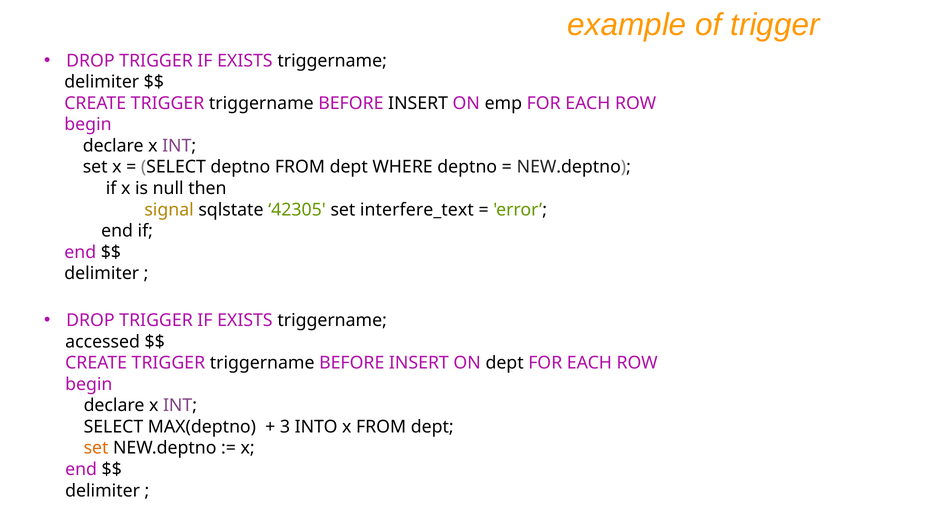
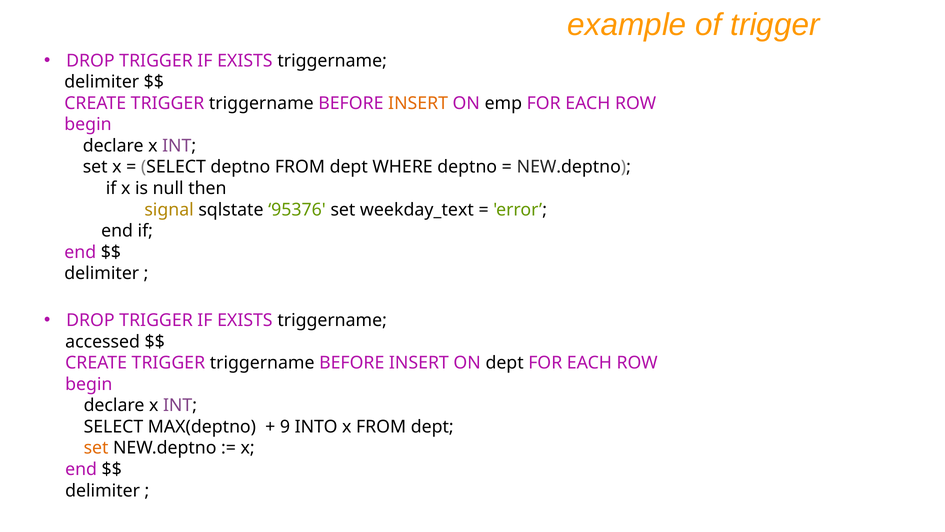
INSERT colour: black -> orange (418, 103)
42305: 42305 -> 95376 (297, 209)
interfere_text: interfere_text -> weekday_text (417, 209)
3: 3 -> 9 (285, 426)
